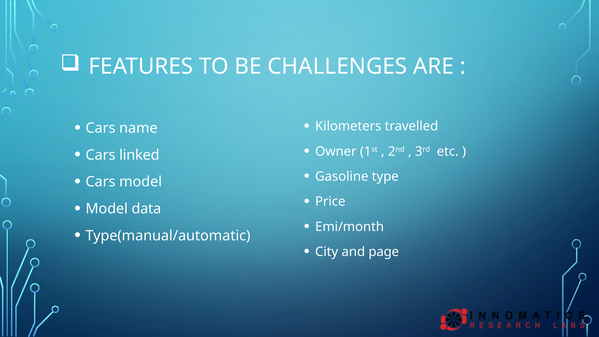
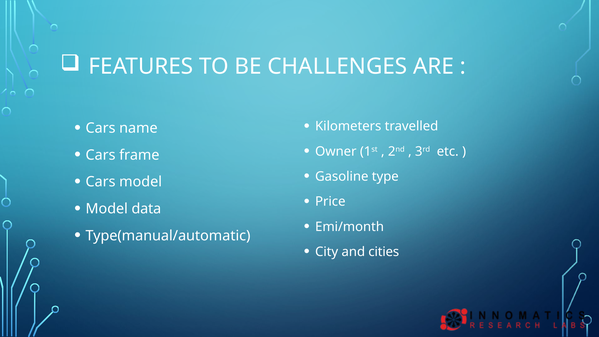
linked: linked -> frame (139, 155)
page: page -> cities (384, 252)
